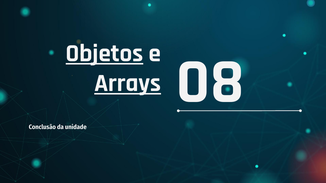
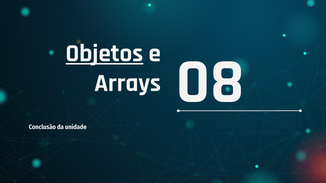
Arrays underline: present -> none (128, 83)
